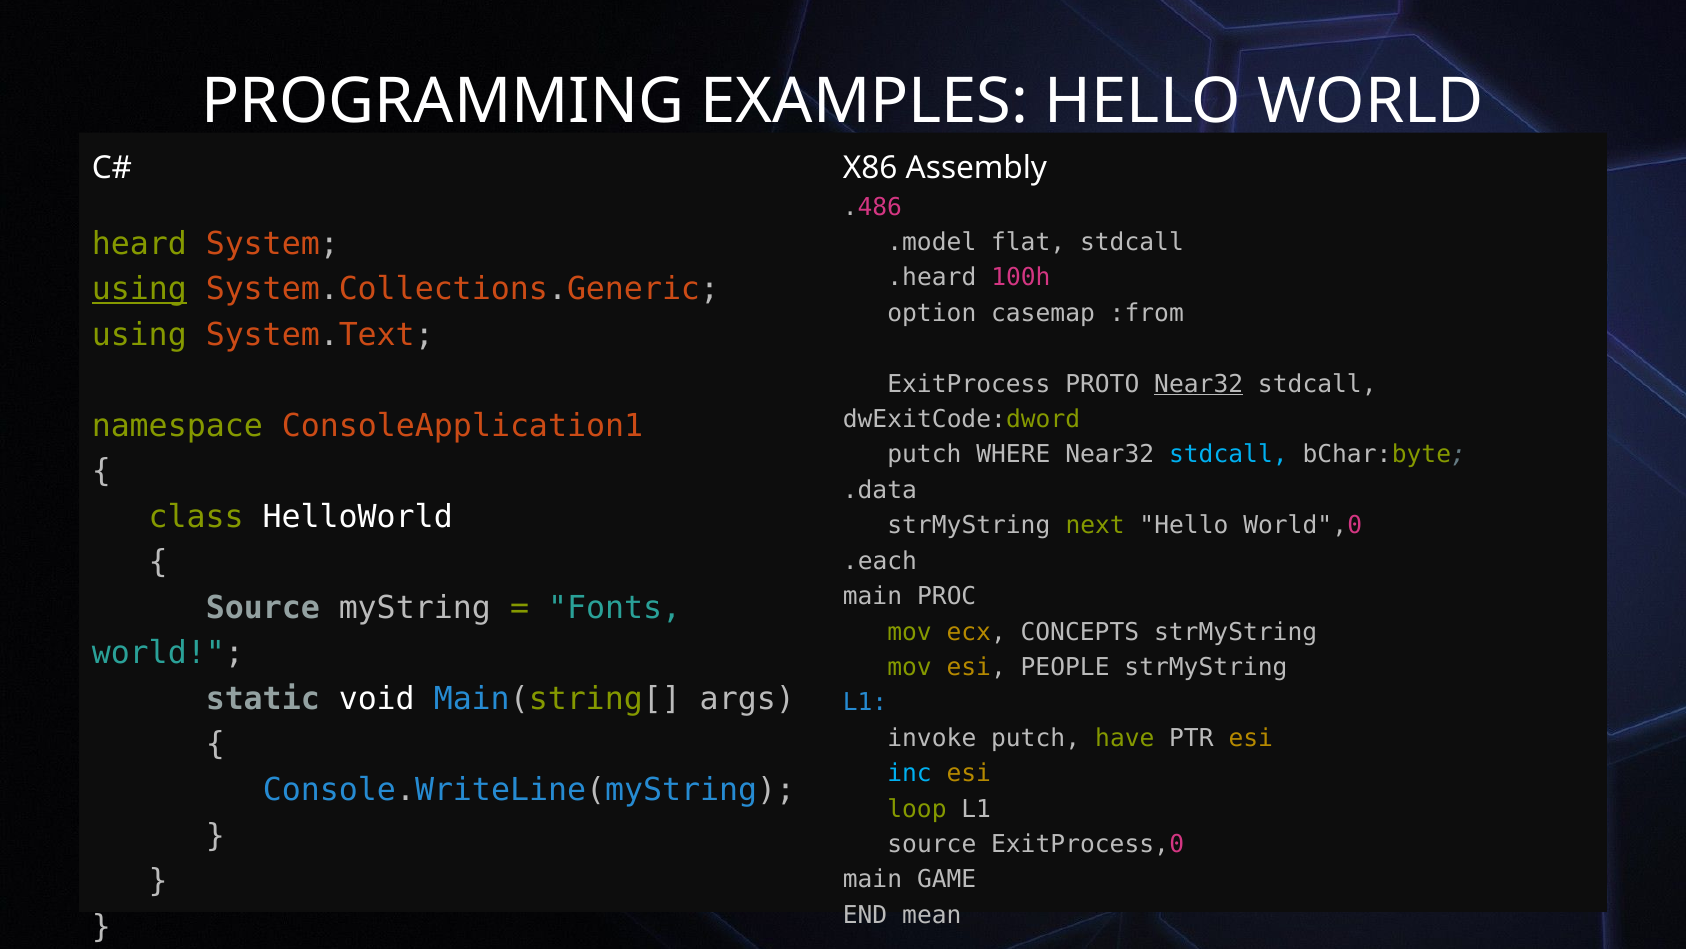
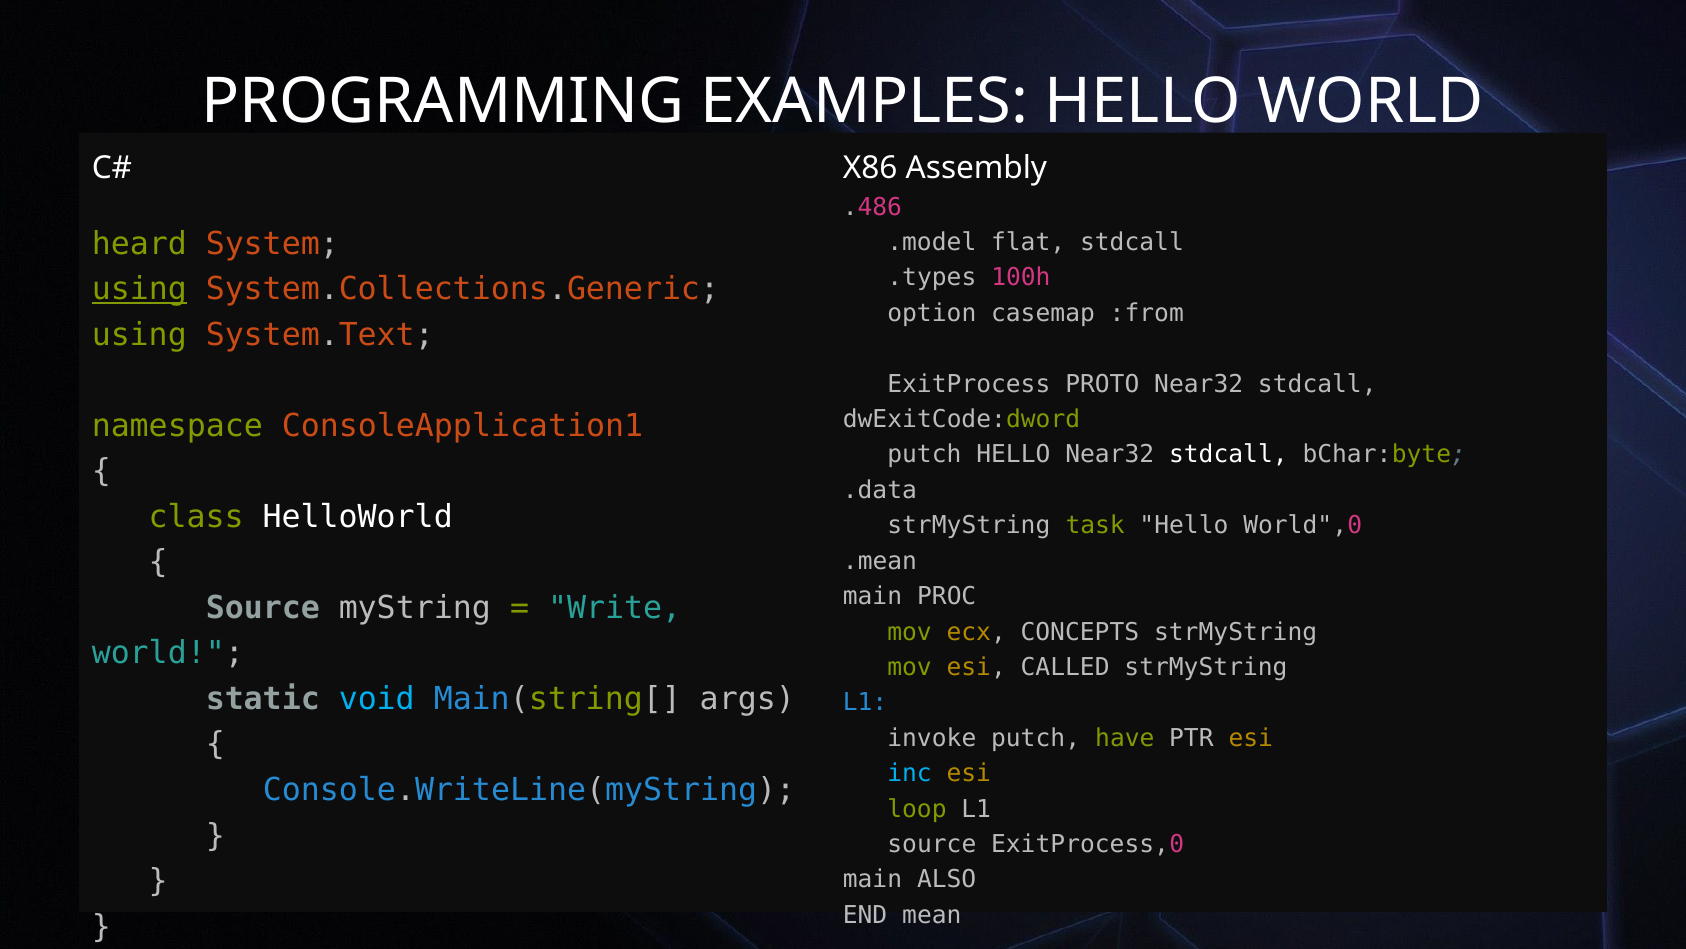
.heard: .heard -> .types (932, 278)
Near32 underline: present -> none (1199, 384)
putch WHERE: WHERE -> HELLO (1013, 455)
stdcall colour: light blue -> white (1228, 455)
next: next -> task (1095, 525)
.each: .each -> .mean (880, 561)
Fonts: Fonts -> Write (615, 608)
PEOPLE: PEOPLE -> CALLED (1065, 667)
void colour: white -> light blue (377, 699)
GAME: GAME -> ALSO (947, 879)
